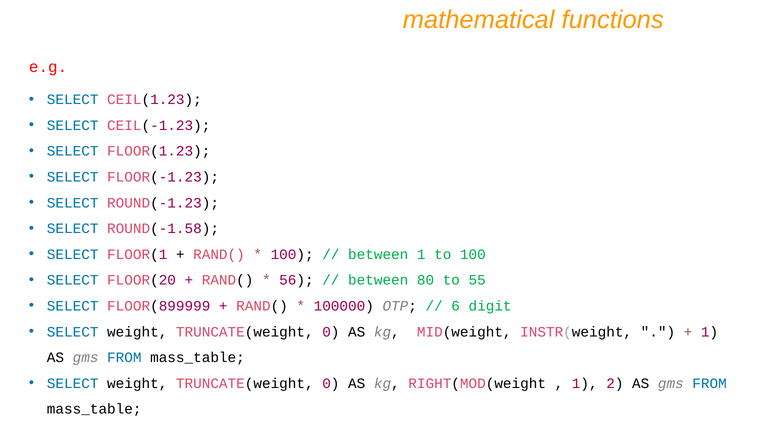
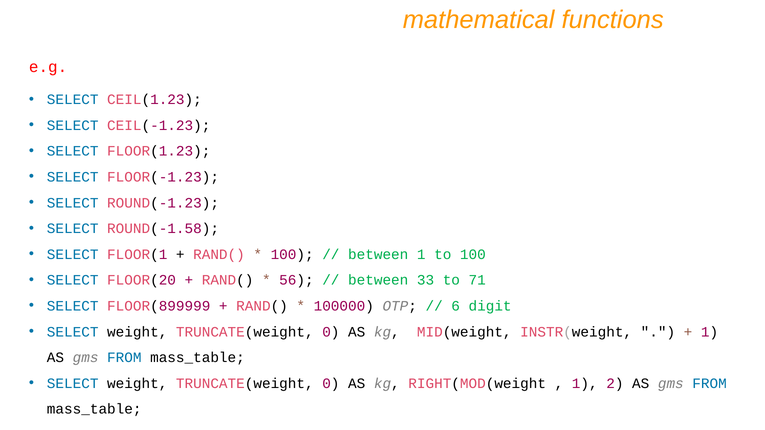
80: 80 -> 33 (426, 280)
55: 55 -> 71 (477, 280)
